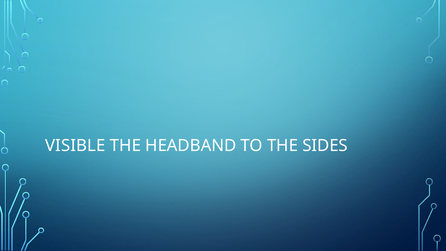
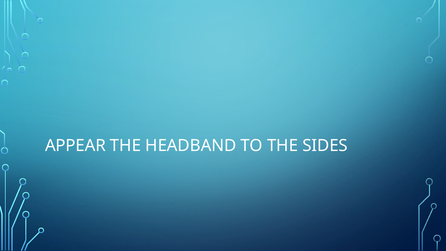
VISIBLE: VISIBLE -> APPEAR (75, 145)
